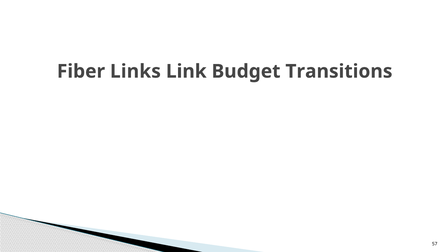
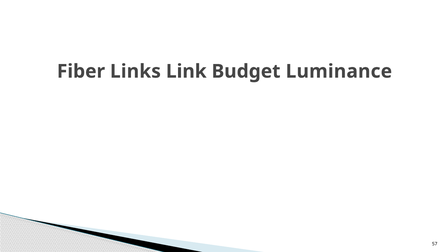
Transitions: Transitions -> Luminance (339, 71)
